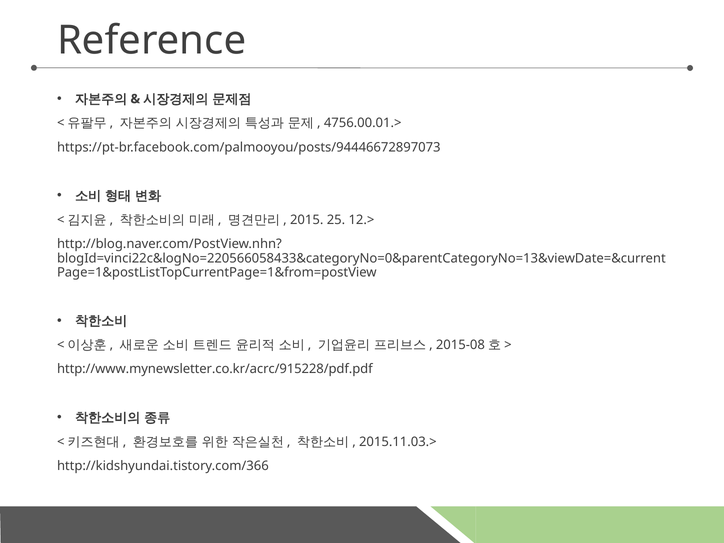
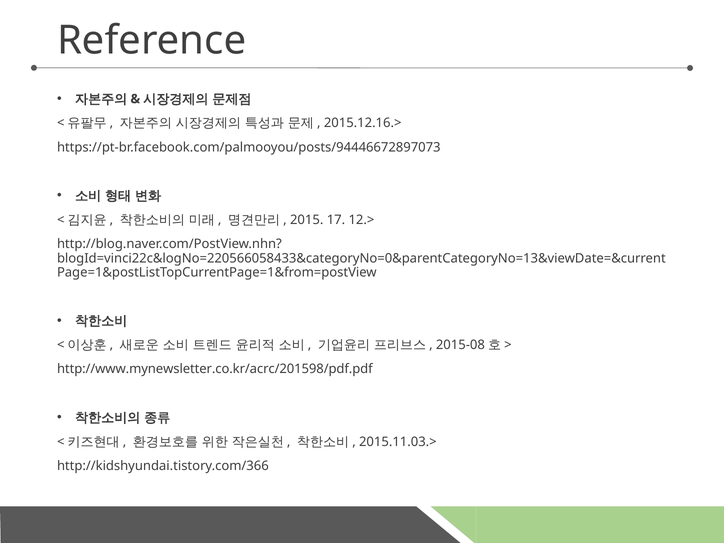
4756.00.01.>: 4756.00.01.> -> 2015.12.16.> (363, 123)
25: 25 -> 17 (336, 220)
http://www.mynewsletter.co.kr/acrc/915228/pdf.pdf: http://www.mynewsletter.co.kr/acrc/915228/pdf.pdf -> http://www.mynewsletter.co.kr/acrc/201598/pdf.pdf (215, 369)
